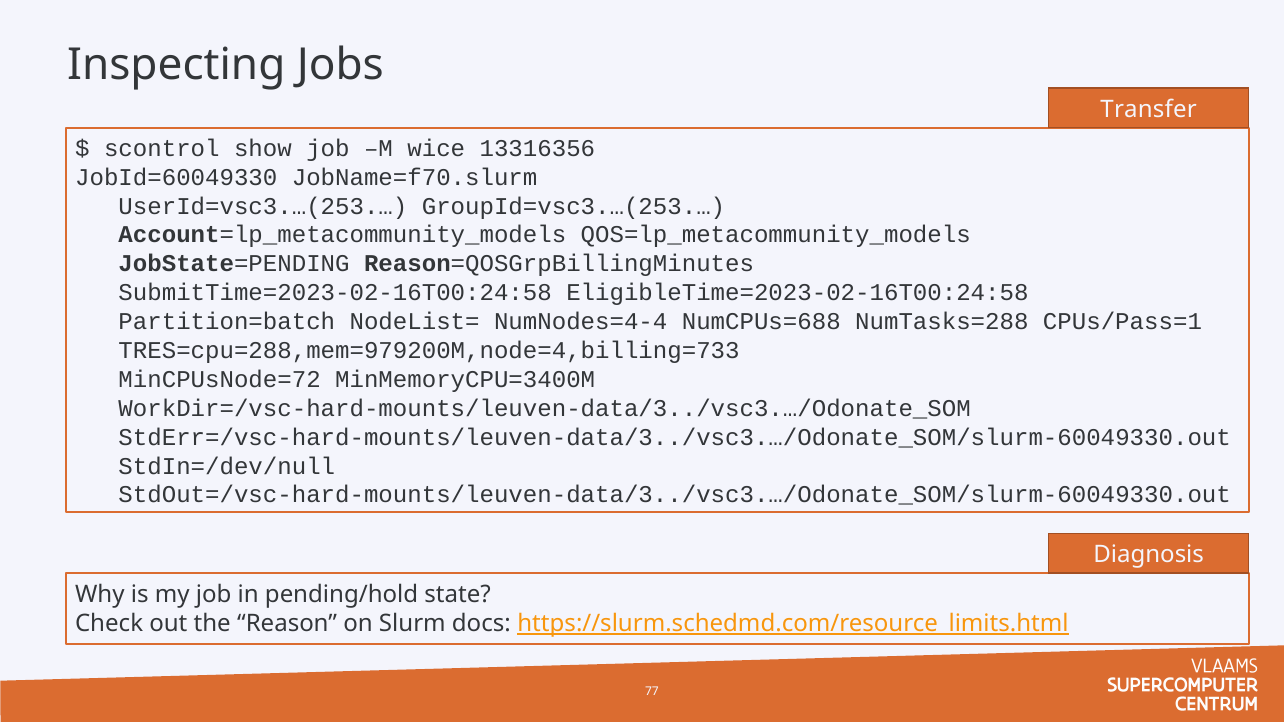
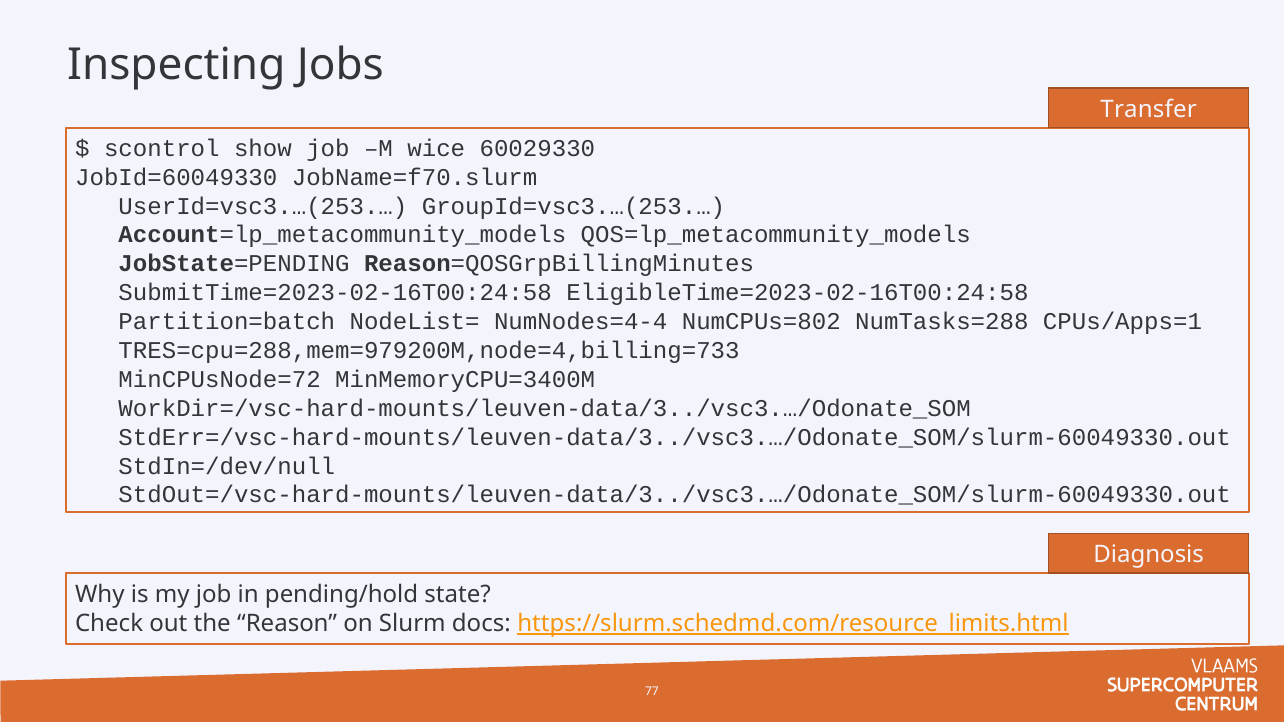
13316356: 13316356 -> 60029330 (537, 148)
NumCPUs=688: NumCPUs=688 -> NumCPUs=802 (761, 322)
CPUs/Pass=1: CPUs/Pass=1 -> CPUs/Apps=1 (1122, 322)
